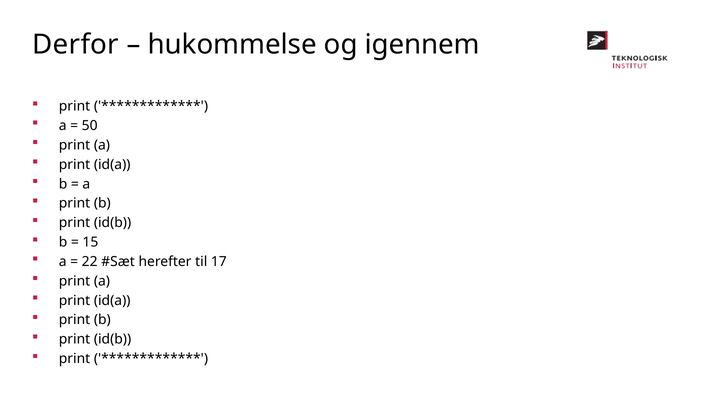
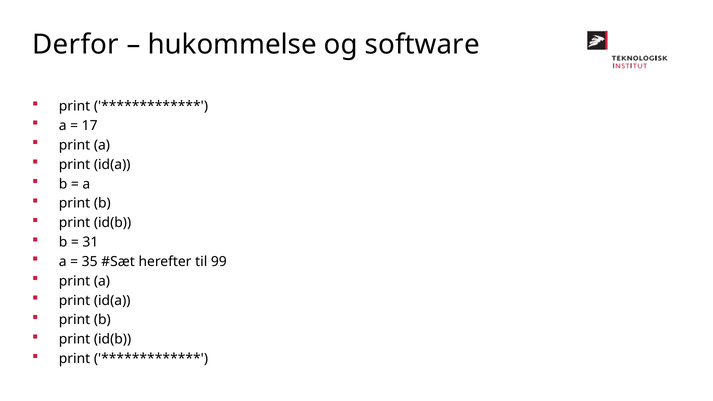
igennem: igennem -> software (422, 44)
50: 50 -> 17 (90, 126)
15: 15 -> 31 (90, 242)
22: 22 -> 35 (90, 262)
17: 17 -> 99 (219, 262)
